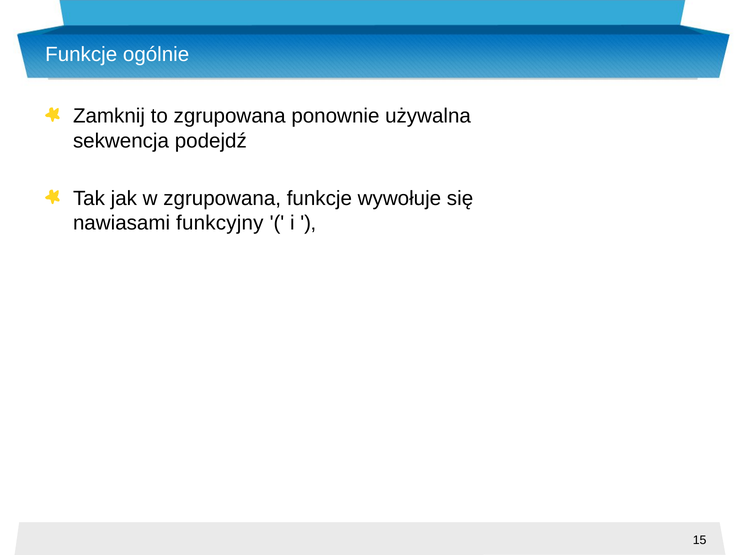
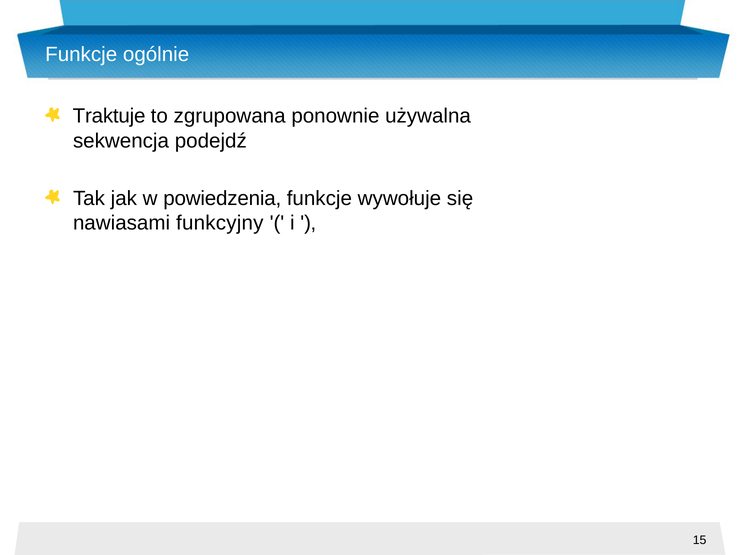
Zamknij: Zamknij -> Traktuje (109, 116)
w zgrupowana: zgrupowana -> powiedzenia (222, 198)
